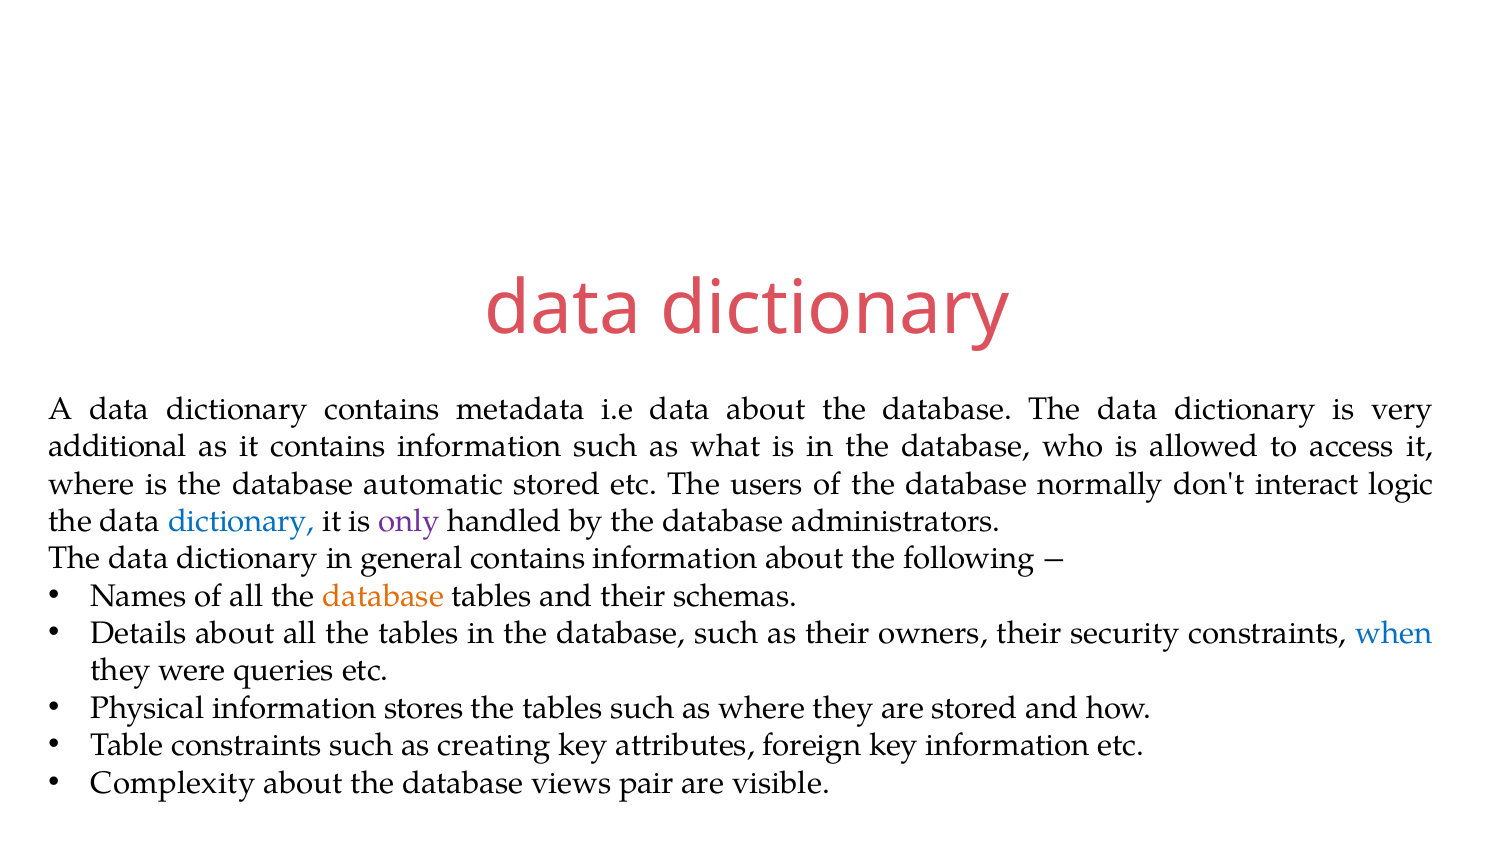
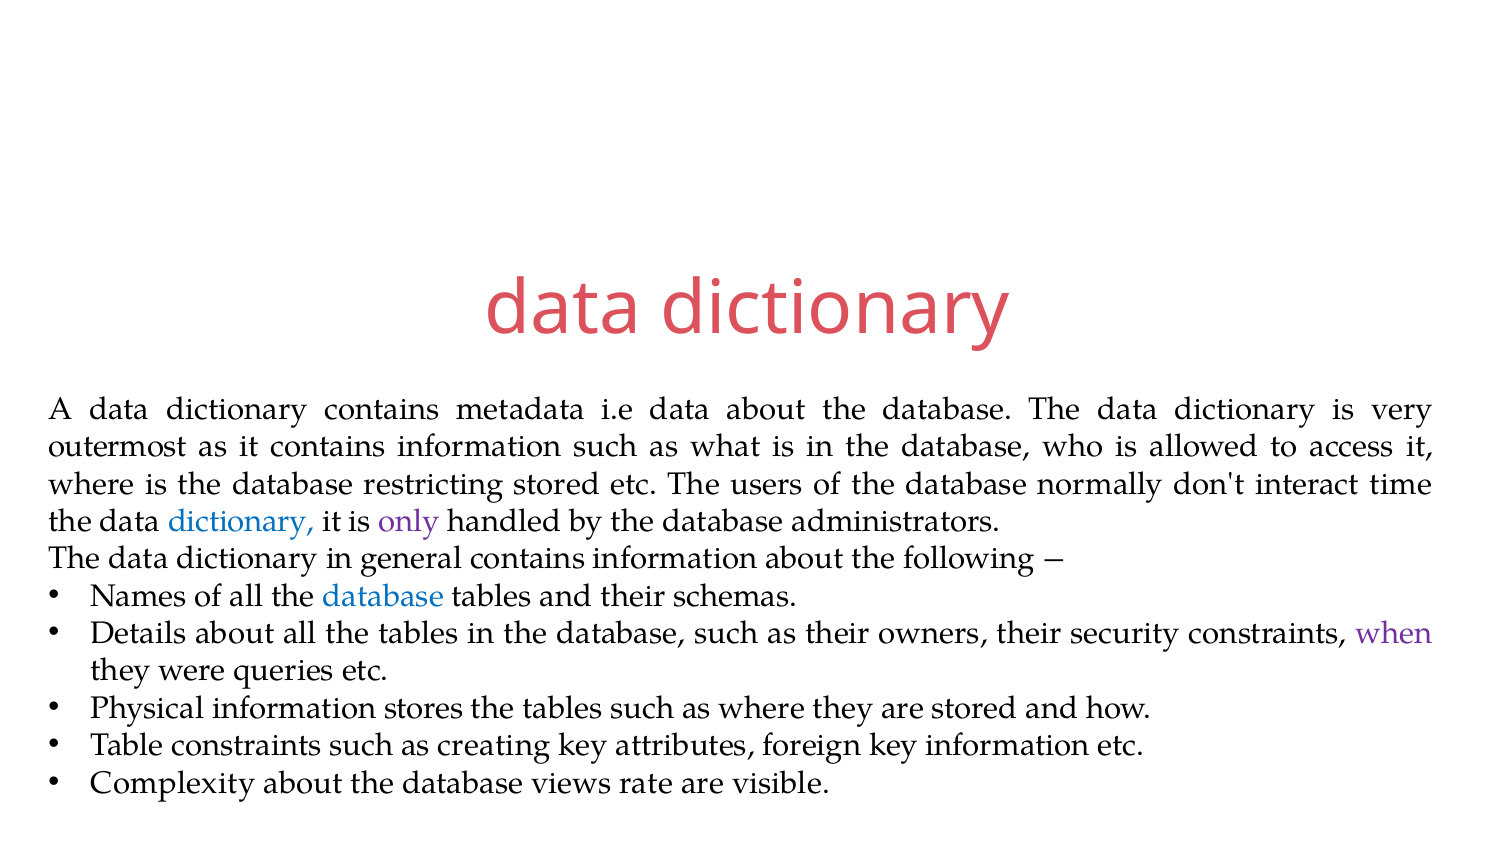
additional: additional -> outermost (118, 446)
automatic: automatic -> restricting (434, 484)
logic: logic -> time (1401, 484)
database colour: orange -> blue (383, 596)
when colour: blue -> purple (1394, 633)
pair: pair -> rate (646, 783)
